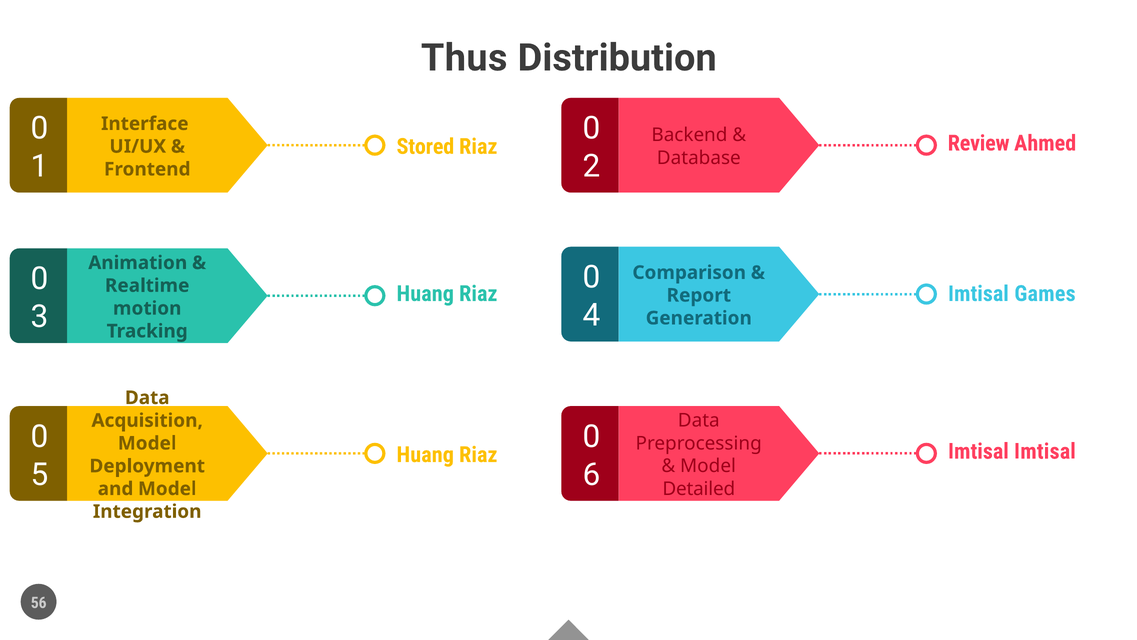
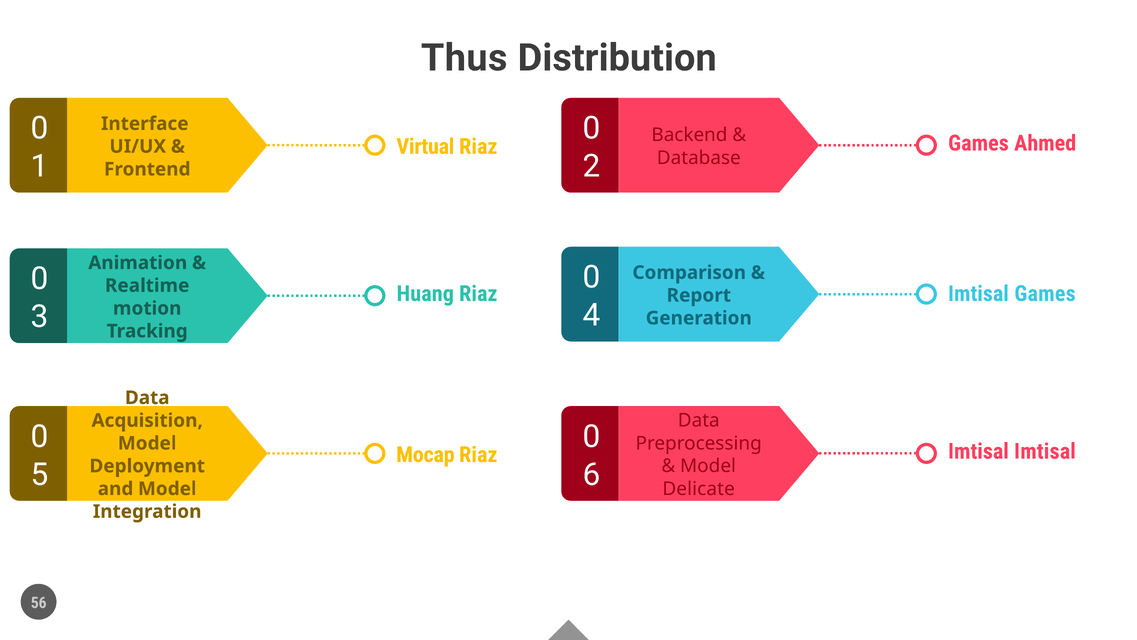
Review: Review -> Games (978, 143)
Stored: Stored -> Virtual (425, 146)
Huang: Huang -> Mocap (425, 454)
Detailed: Detailed -> Delicate (699, 489)
